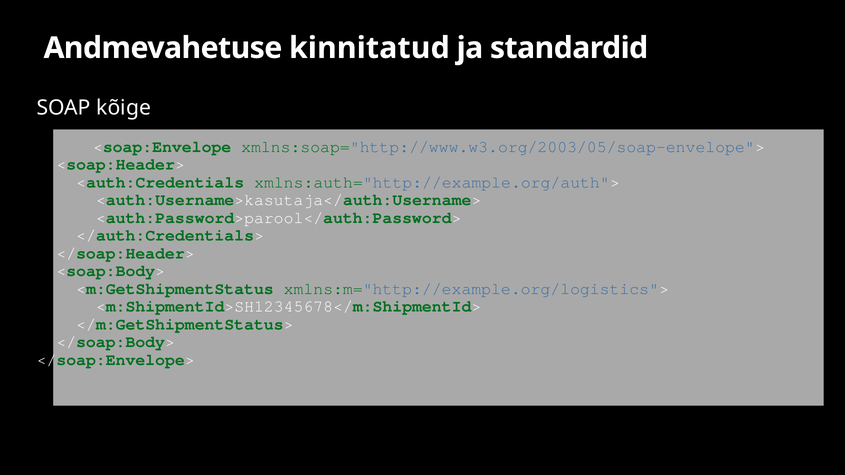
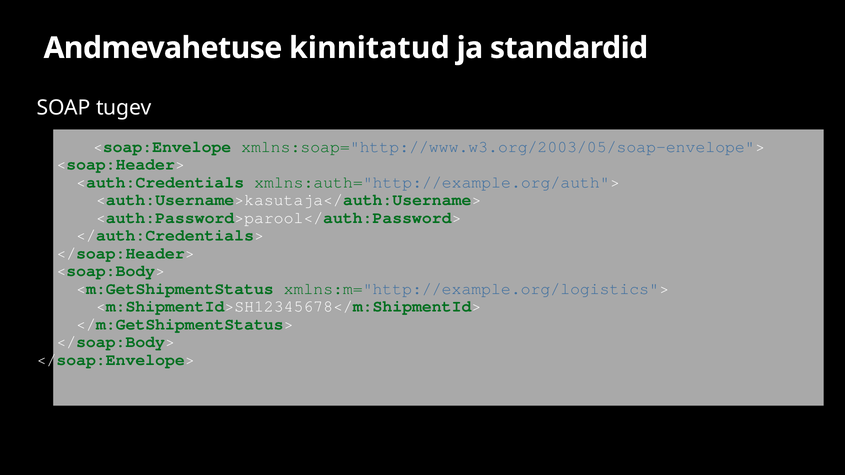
kõige: kõige -> tugev (124, 108)
